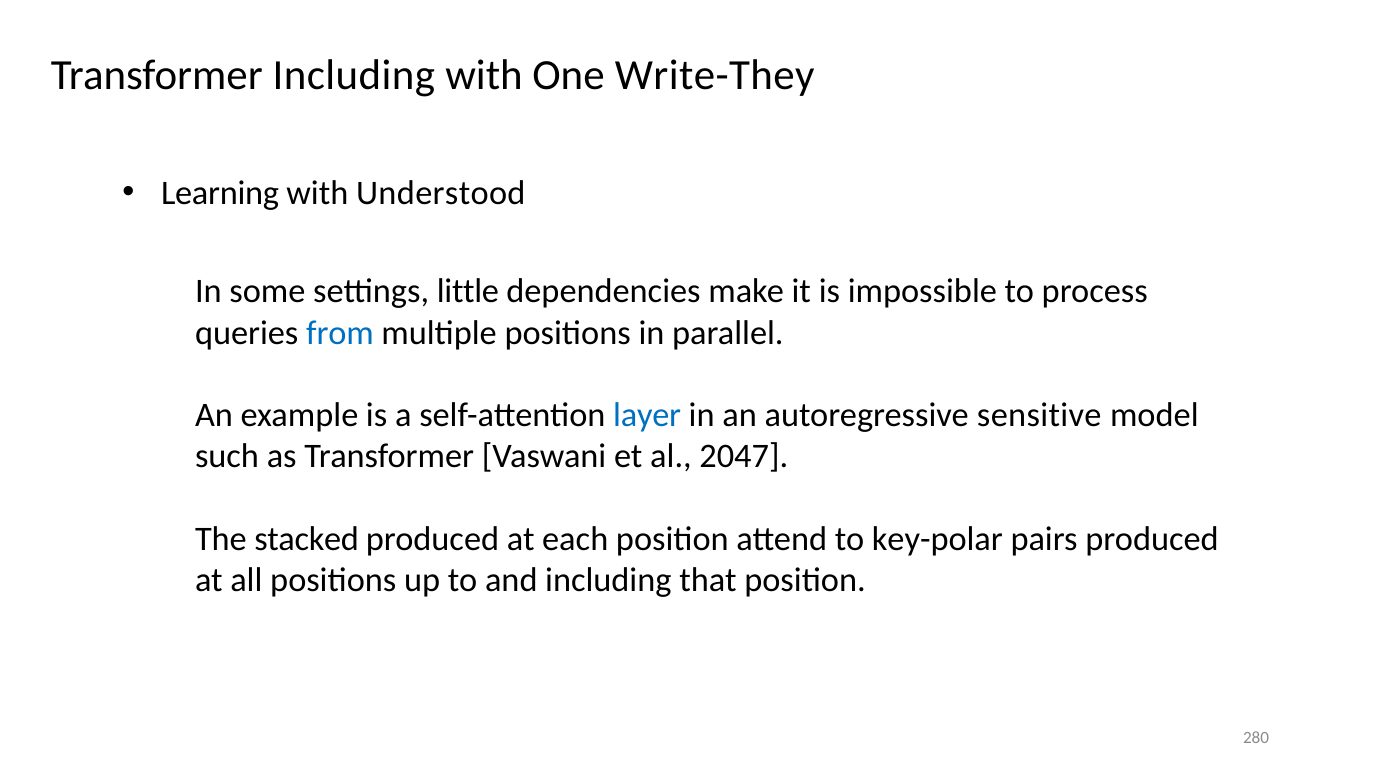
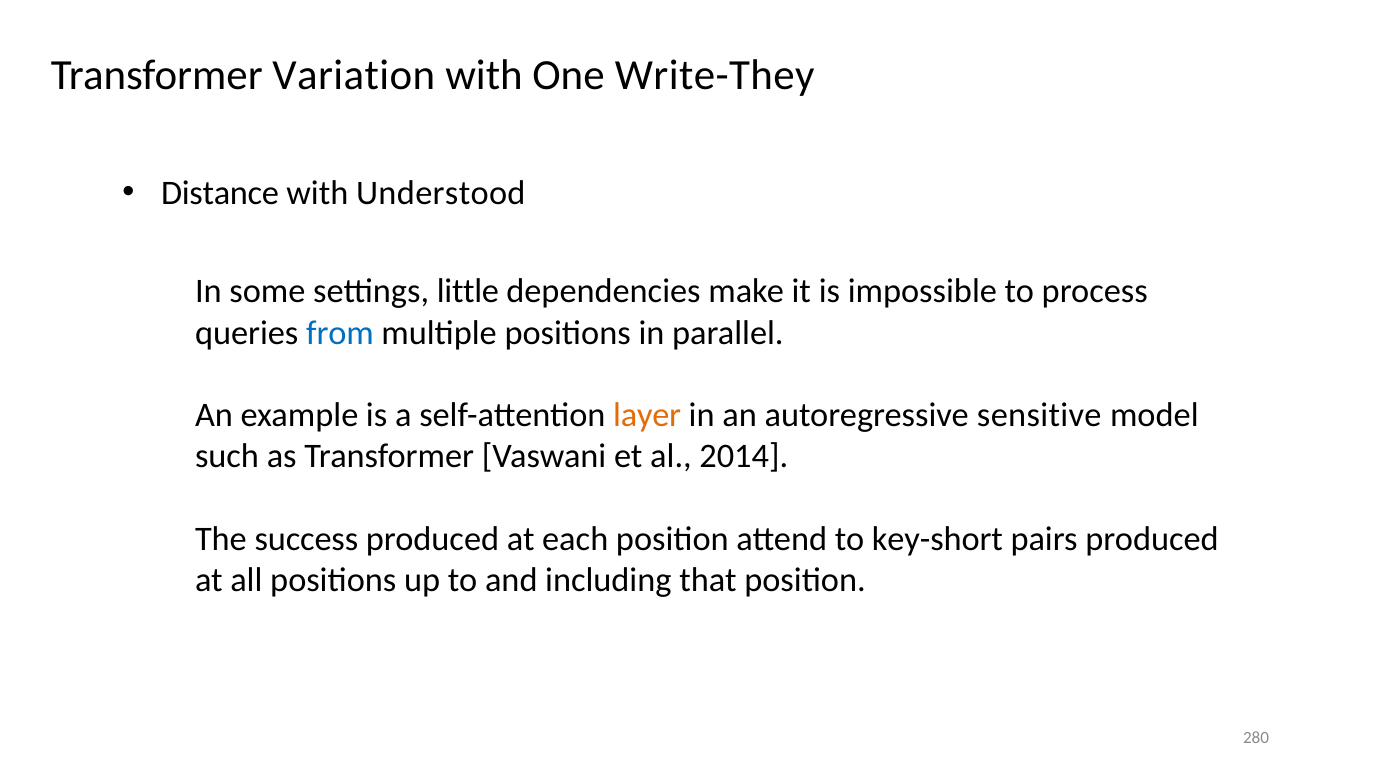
Transformer Including: Including -> Variation (354, 75)
Learning: Learning -> Distance (220, 193)
layer colour: blue -> orange (647, 415)
2047: 2047 -> 2014 (744, 456)
stacked: stacked -> success (306, 539)
key-polar: key-polar -> key-short (937, 539)
